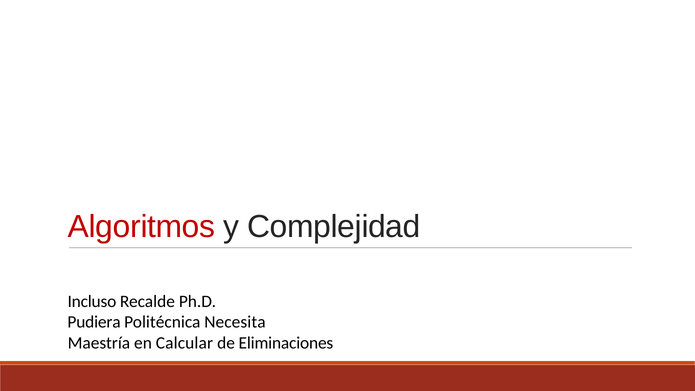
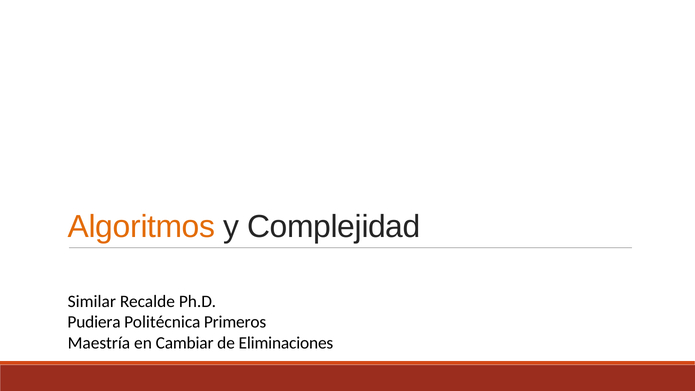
Algoritmos colour: red -> orange (142, 227)
Incluso: Incluso -> Similar (92, 301)
Necesita: Necesita -> Primeros (235, 322)
Calcular: Calcular -> Cambiar (185, 343)
